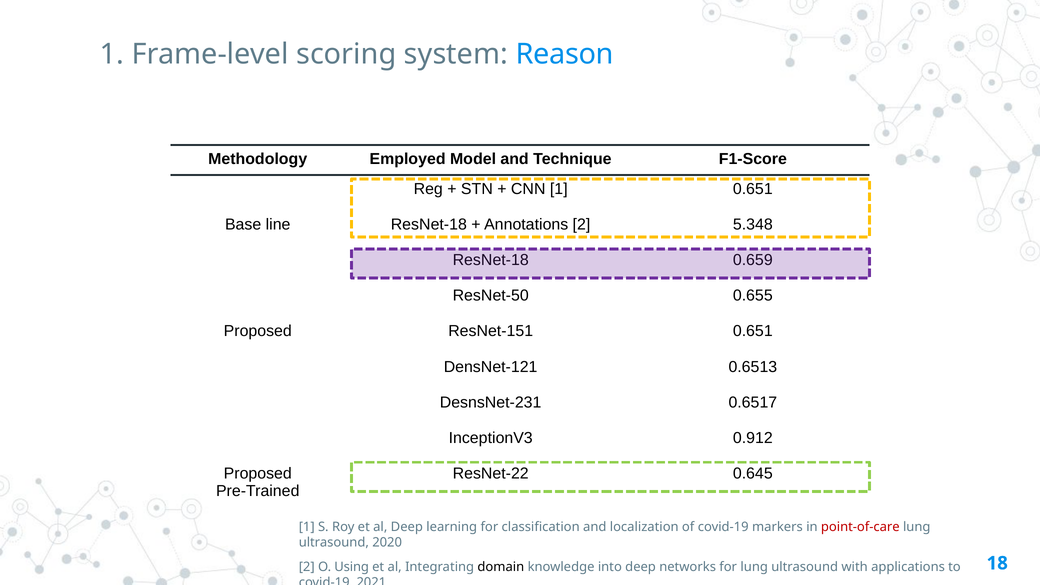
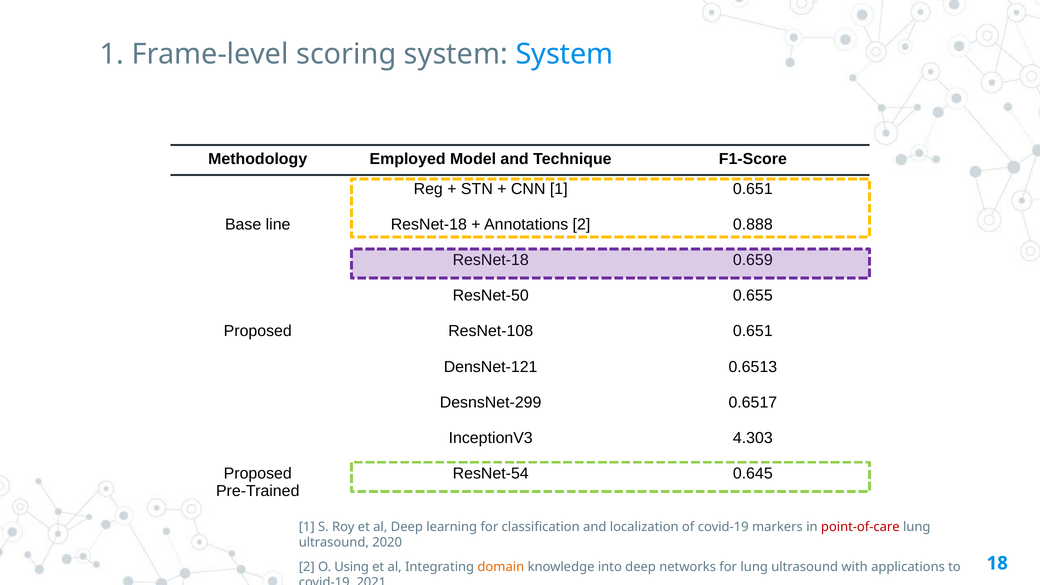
system Reason: Reason -> System (565, 54)
5.348: 5.348 -> 0.888 (753, 224)
ResNet-151: ResNet-151 -> ResNet-108 (491, 331)
DesnsNet-231: DesnsNet-231 -> DesnsNet-299 (491, 402)
0.912: 0.912 -> 4.303 (753, 438)
ResNet-22: ResNet-22 -> ResNet-54 (491, 474)
domain colour: black -> orange (501, 567)
